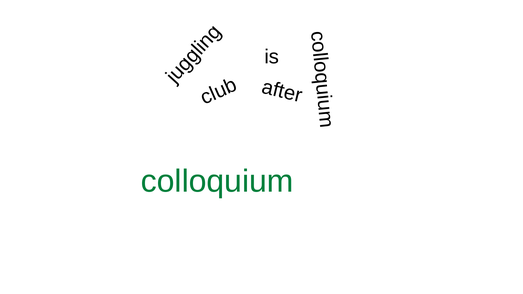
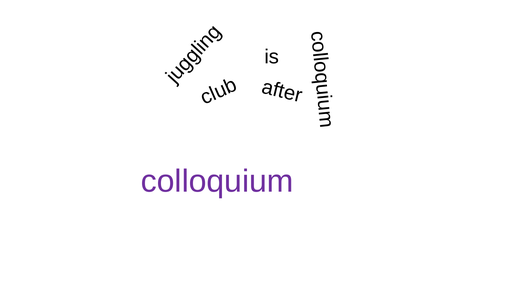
colloquium colour: green -> purple (217, 181)
